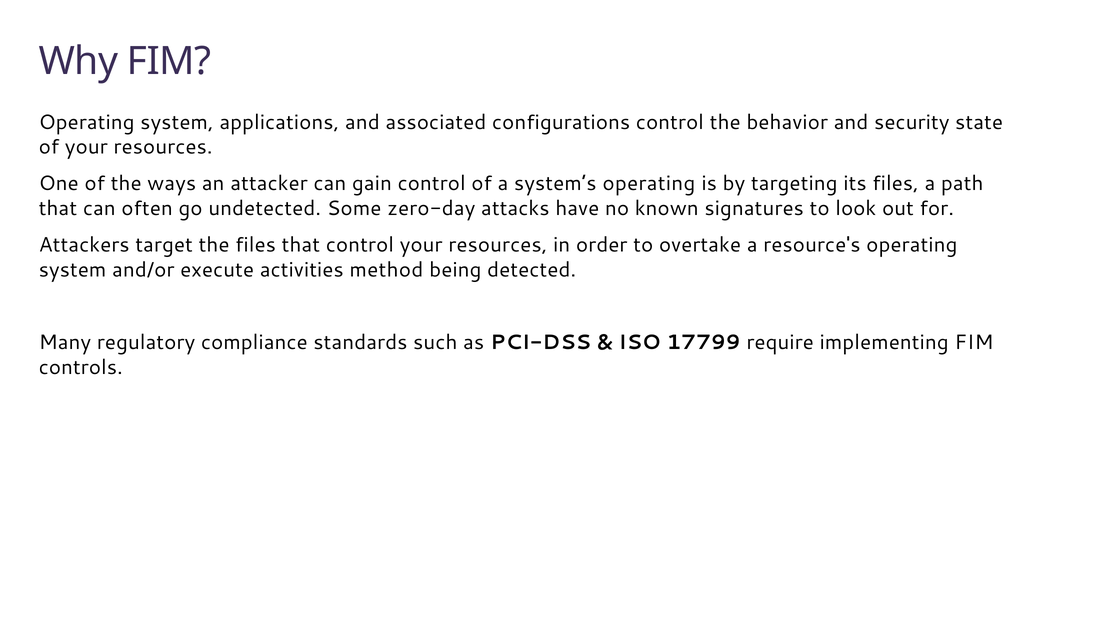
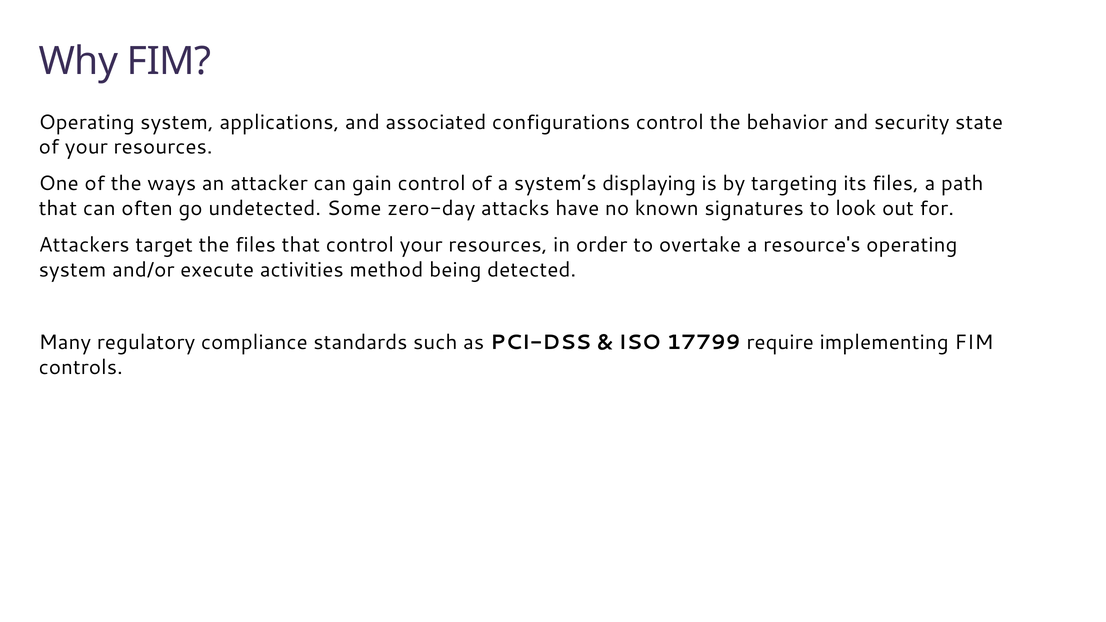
system’s operating: operating -> displaying (649, 184)
